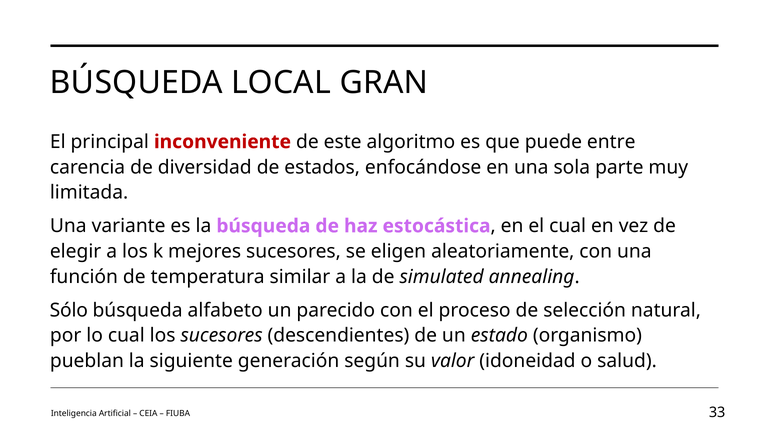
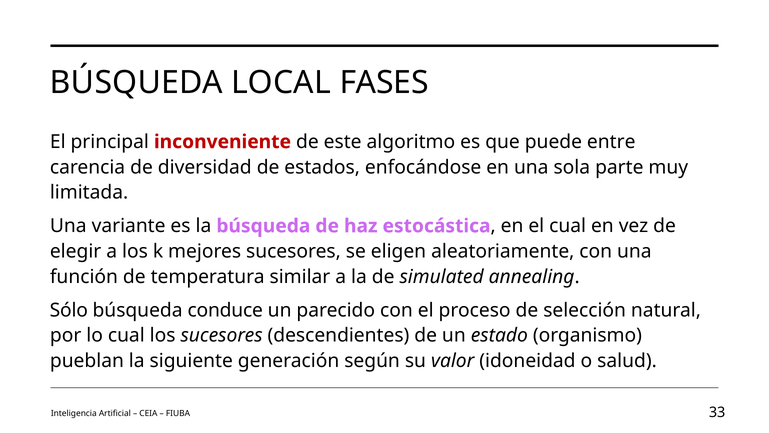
GRAN: GRAN -> FASES (384, 83)
alfabeto: alfabeto -> conduce (225, 310)
